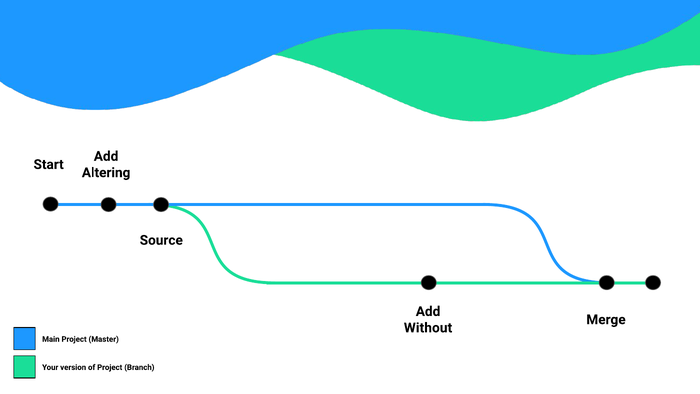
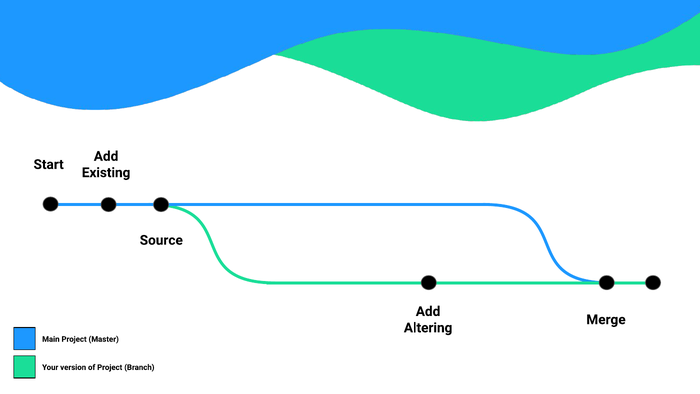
Altering: Altering -> Existing (106, 173)
Without: Without -> Altering (428, 328)
